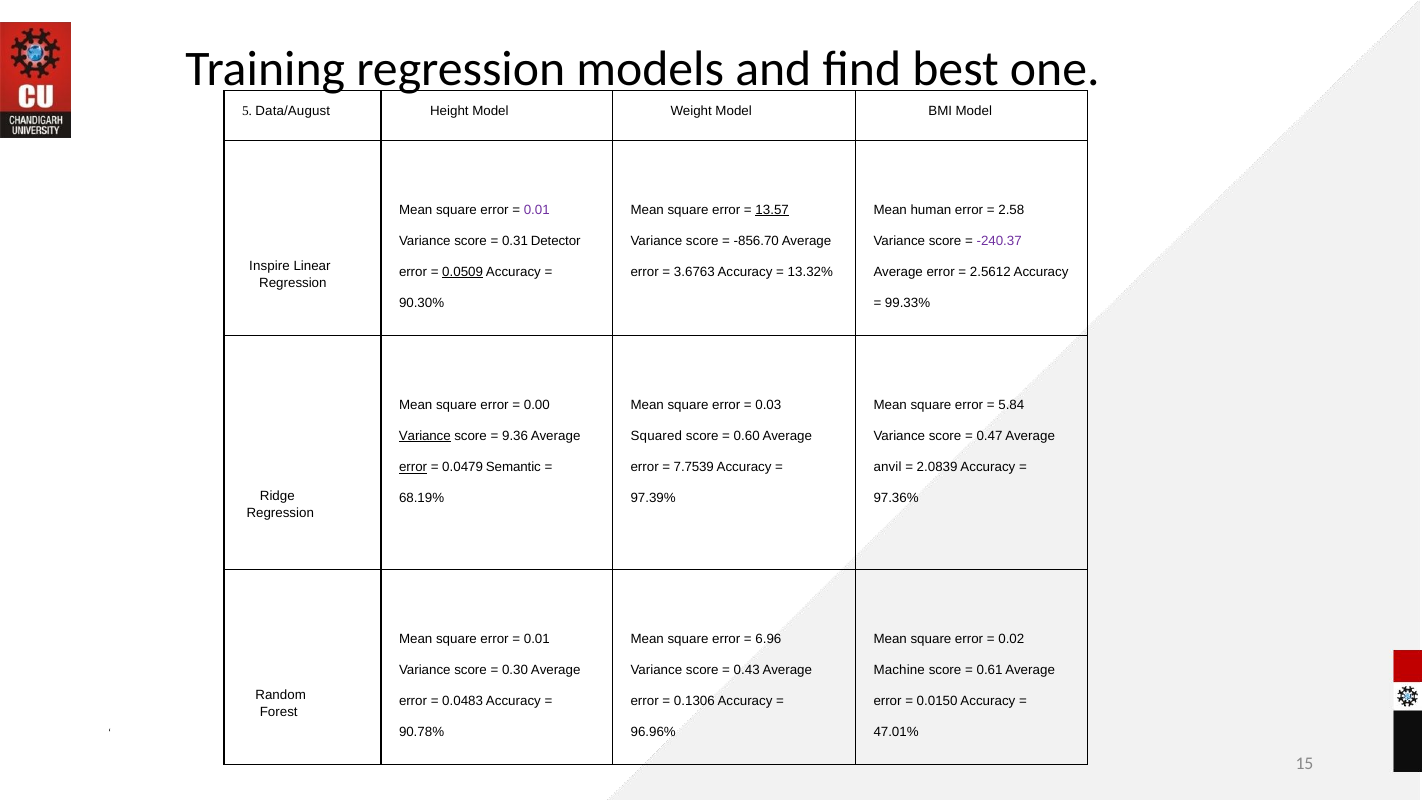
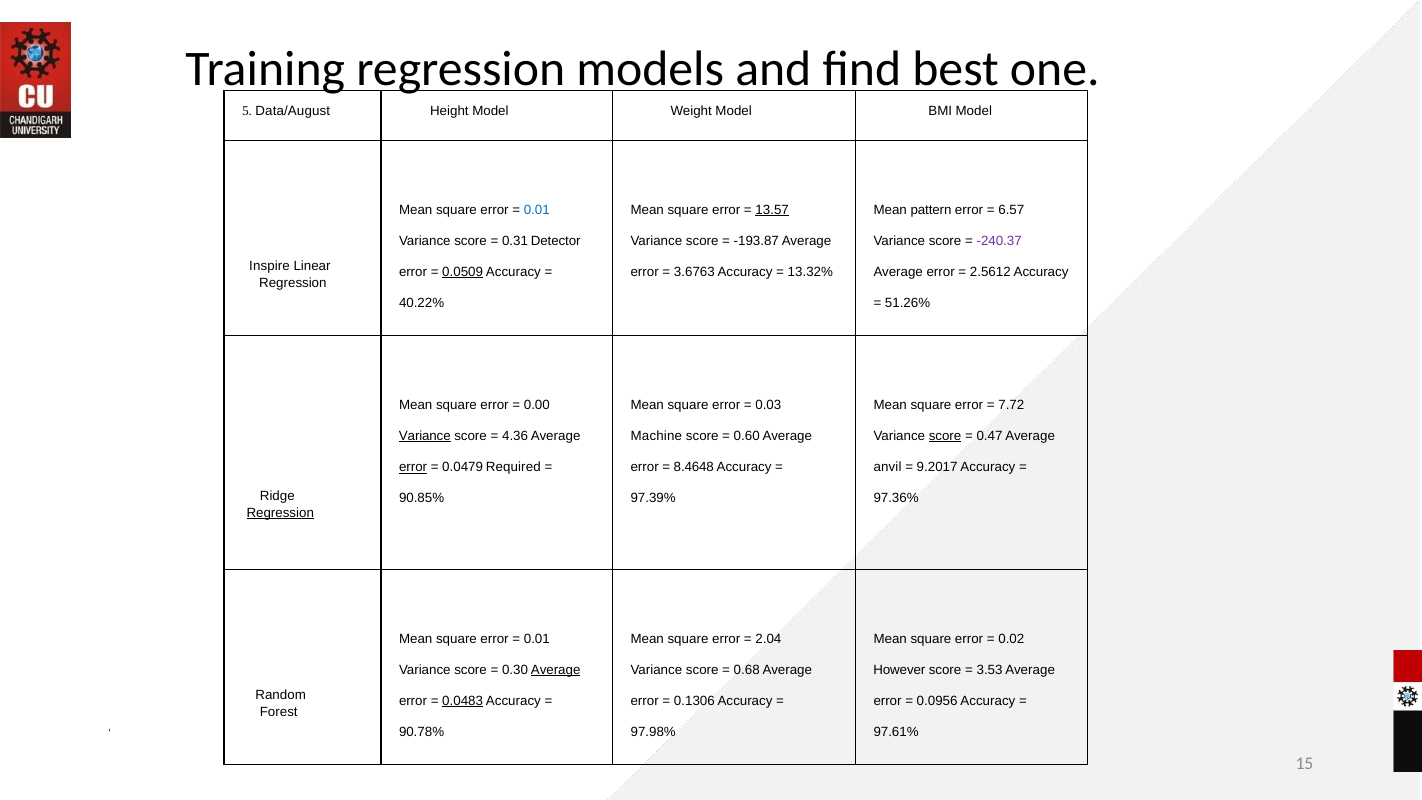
0.01 colour: purple -> blue (537, 210)
human: human -> pattern (931, 210)
2.58: 2.58 -> 6.57 (1011, 210)
-856.70: -856.70 -> -193.87 (756, 241)
90.30%: 90.30% -> 40.22% (422, 303)
99.33%: 99.33% -> 51.26% (908, 303)
5.84: 5.84 -> 7.72 (1011, 405)
9.36: 9.36 -> 4.36 (515, 436)
Squared: Squared -> Machine (656, 436)
score underline: none -> present (945, 436)
Semantic: Semantic -> Required (513, 467)
7.7539: 7.7539 -> 8.4648 (694, 467)
2.0839: 2.0839 -> 9.2017 (937, 467)
68.19%: 68.19% -> 90.85% (422, 498)
Regression underline: none -> present (280, 513)
6.96: 6.96 -> 2.04 (768, 639)
Average underline: none -> present (556, 670)
0.43: 0.43 -> 0.68 (747, 670)
Machine: Machine -> However (899, 670)
0.61: 0.61 -> 3.53 (990, 670)
0.0483 underline: none -> present (463, 701)
0.0150: 0.0150 -> 0.0956 (937, 701)
96.96%: 96.96% -> 97.98% (653, 732)
47.01%: 47.01% -> 97.61% (896, 732)
